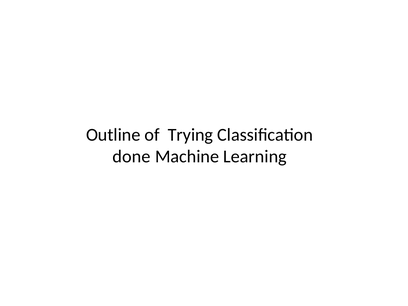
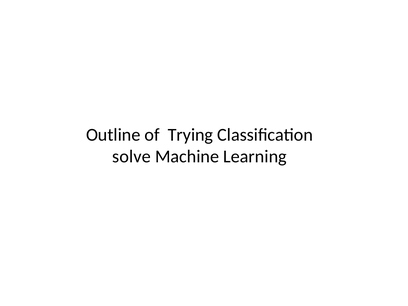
done: done -> solve (131, 157)
